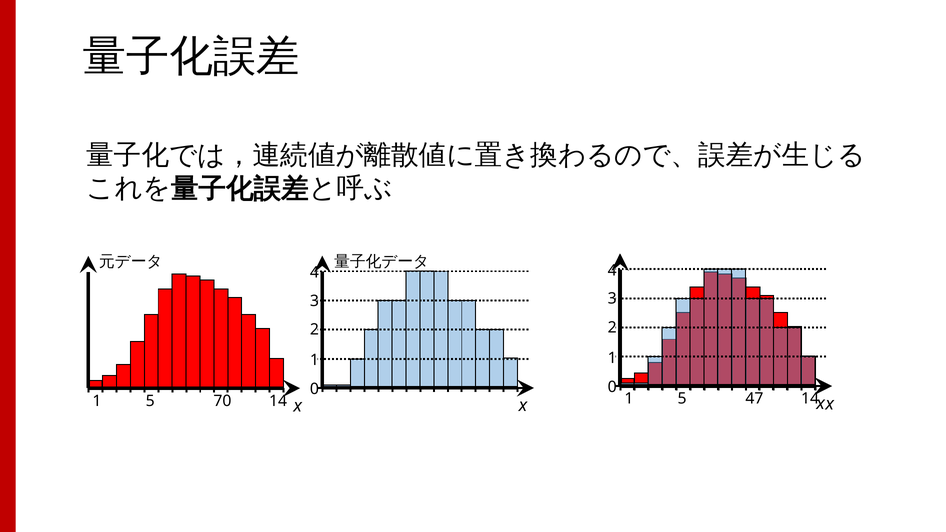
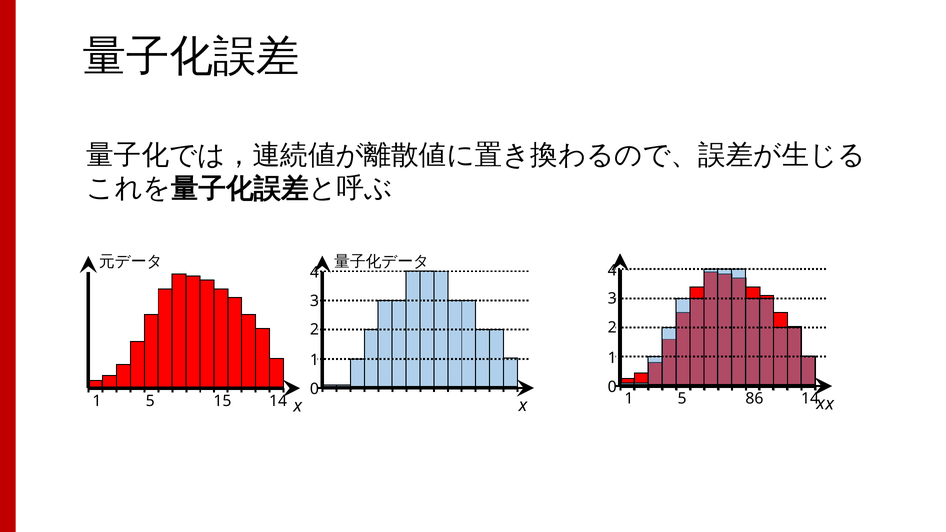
47: 47 -> 86 (754, 399)
70: 70 -> 15 (222, 401)
